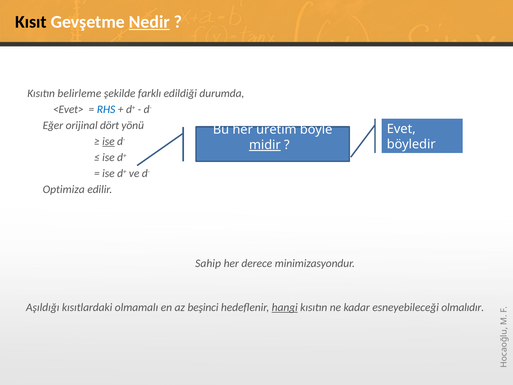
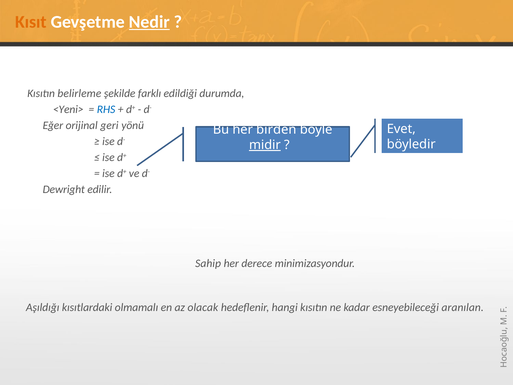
Kısıt colour: black -> orange (31, 22)
<Evet>: <Evet> -> <Yeni> (68, 109)
dört: dört -> geri (109, 125)
üretim: üretim -> birden (276, 129)
ise underline: present -> none (108, 141)
Optimiza: Optimiza -> Dewright (64, 189)
beşinci: beşinci -> olacak (203, 307)
hangi underline: present -> none (285, 307)
olmalıdır: olmalıdır -> aranılan (463, 307)
